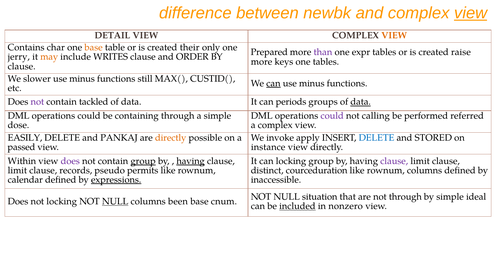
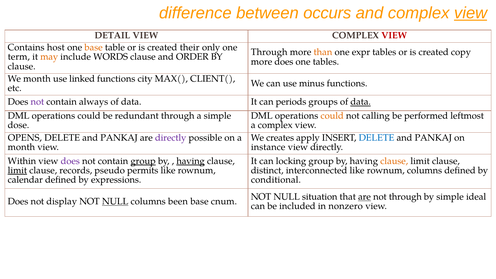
newbk: newbk -> occurs (327, 13)
VIEW colour: orange -> red (394, 35)
char: char -> host (56, 48)
Prepared: Prepared -> Through (269, 52)
than colour: purple -> orange (323, 52)
raise: raise -> copy (461, 52)
jerry: jerry -> term (19, 57)
WRITES: WRITES -> WORDS (111, 57)
more keys: keys -> does (284, 62)
We slower: slower -> month (37, 79)
minus: minus -> linked (82, 79)
still: still -> city (145, 79)
CUSTID(: CUSTID( -> CLIENT( (213, 79)
can underline: present -> none (273, 83)
tackled: tackled -> always (94, 102)
containing: containing -> redundant (137, 116)
could colour: purple -> orange (332, 116)
referred: referred -> leftmost (467, 116)
EASILY: EASILY -> OPENS (25, 138)
directly colour: orange -> purple (171, 138)
invoke: invoke -> creates (280, 138)
STORED: STORED -> PANKAJ (433, 138)
passed: passed -> month (21, 147)
clause colour: purple -> orange (394, 161)
limit underline: none -> present (17, 170)
courceduration: courceduration -> interconnected (317, 170)
expressions underline: present -> none (116, 180)
inaccessible: inaccessible -> conditional (276, 180)
are underline: none -> present (364, 197)
not locking: locking -> display (62, 202)
included underline: present -> none (297, 206)
